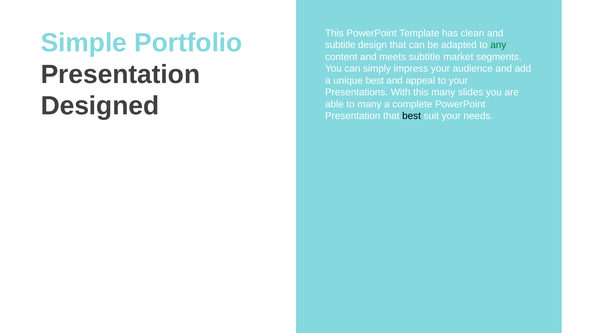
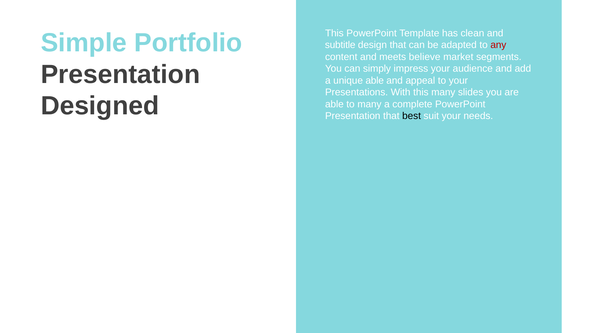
any colour: green -> red (498, 45)
meets subtitle: subtitle -> believe (425, 57)
unique best: best -> able (375, 80)
